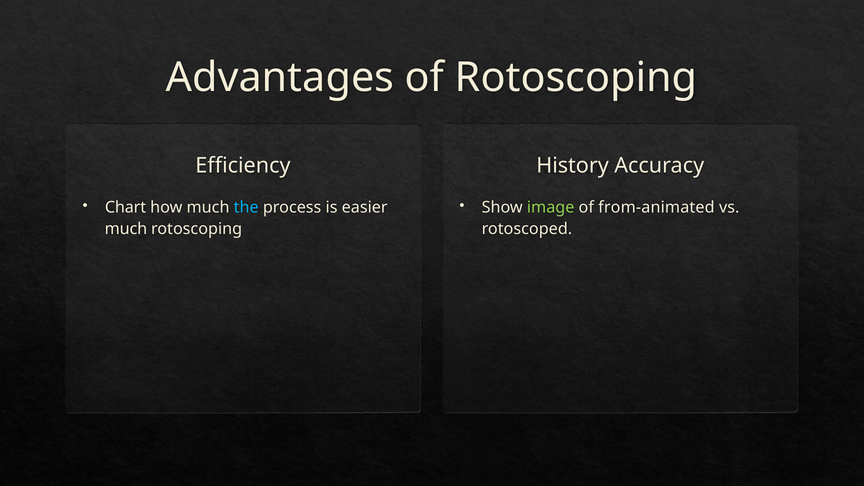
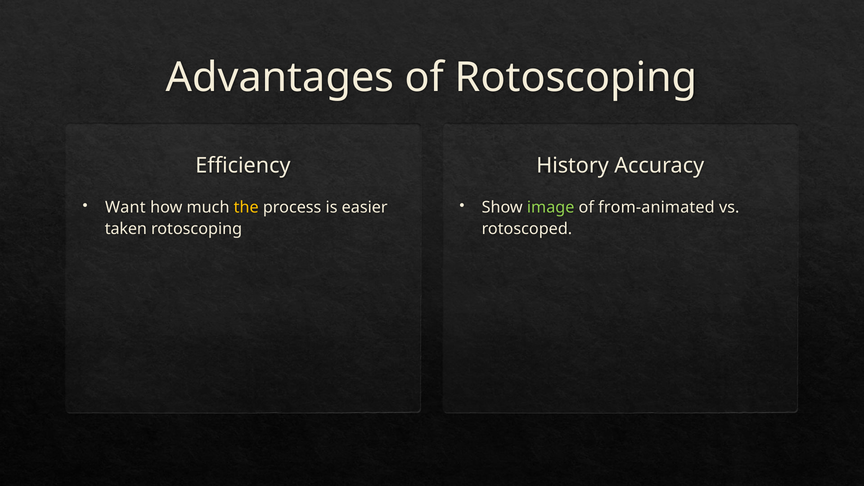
Chart: Chart -> Want (125, 208)
the colour: light blue -> yellow (246, 208)
much: much -> taken (126, 229)
